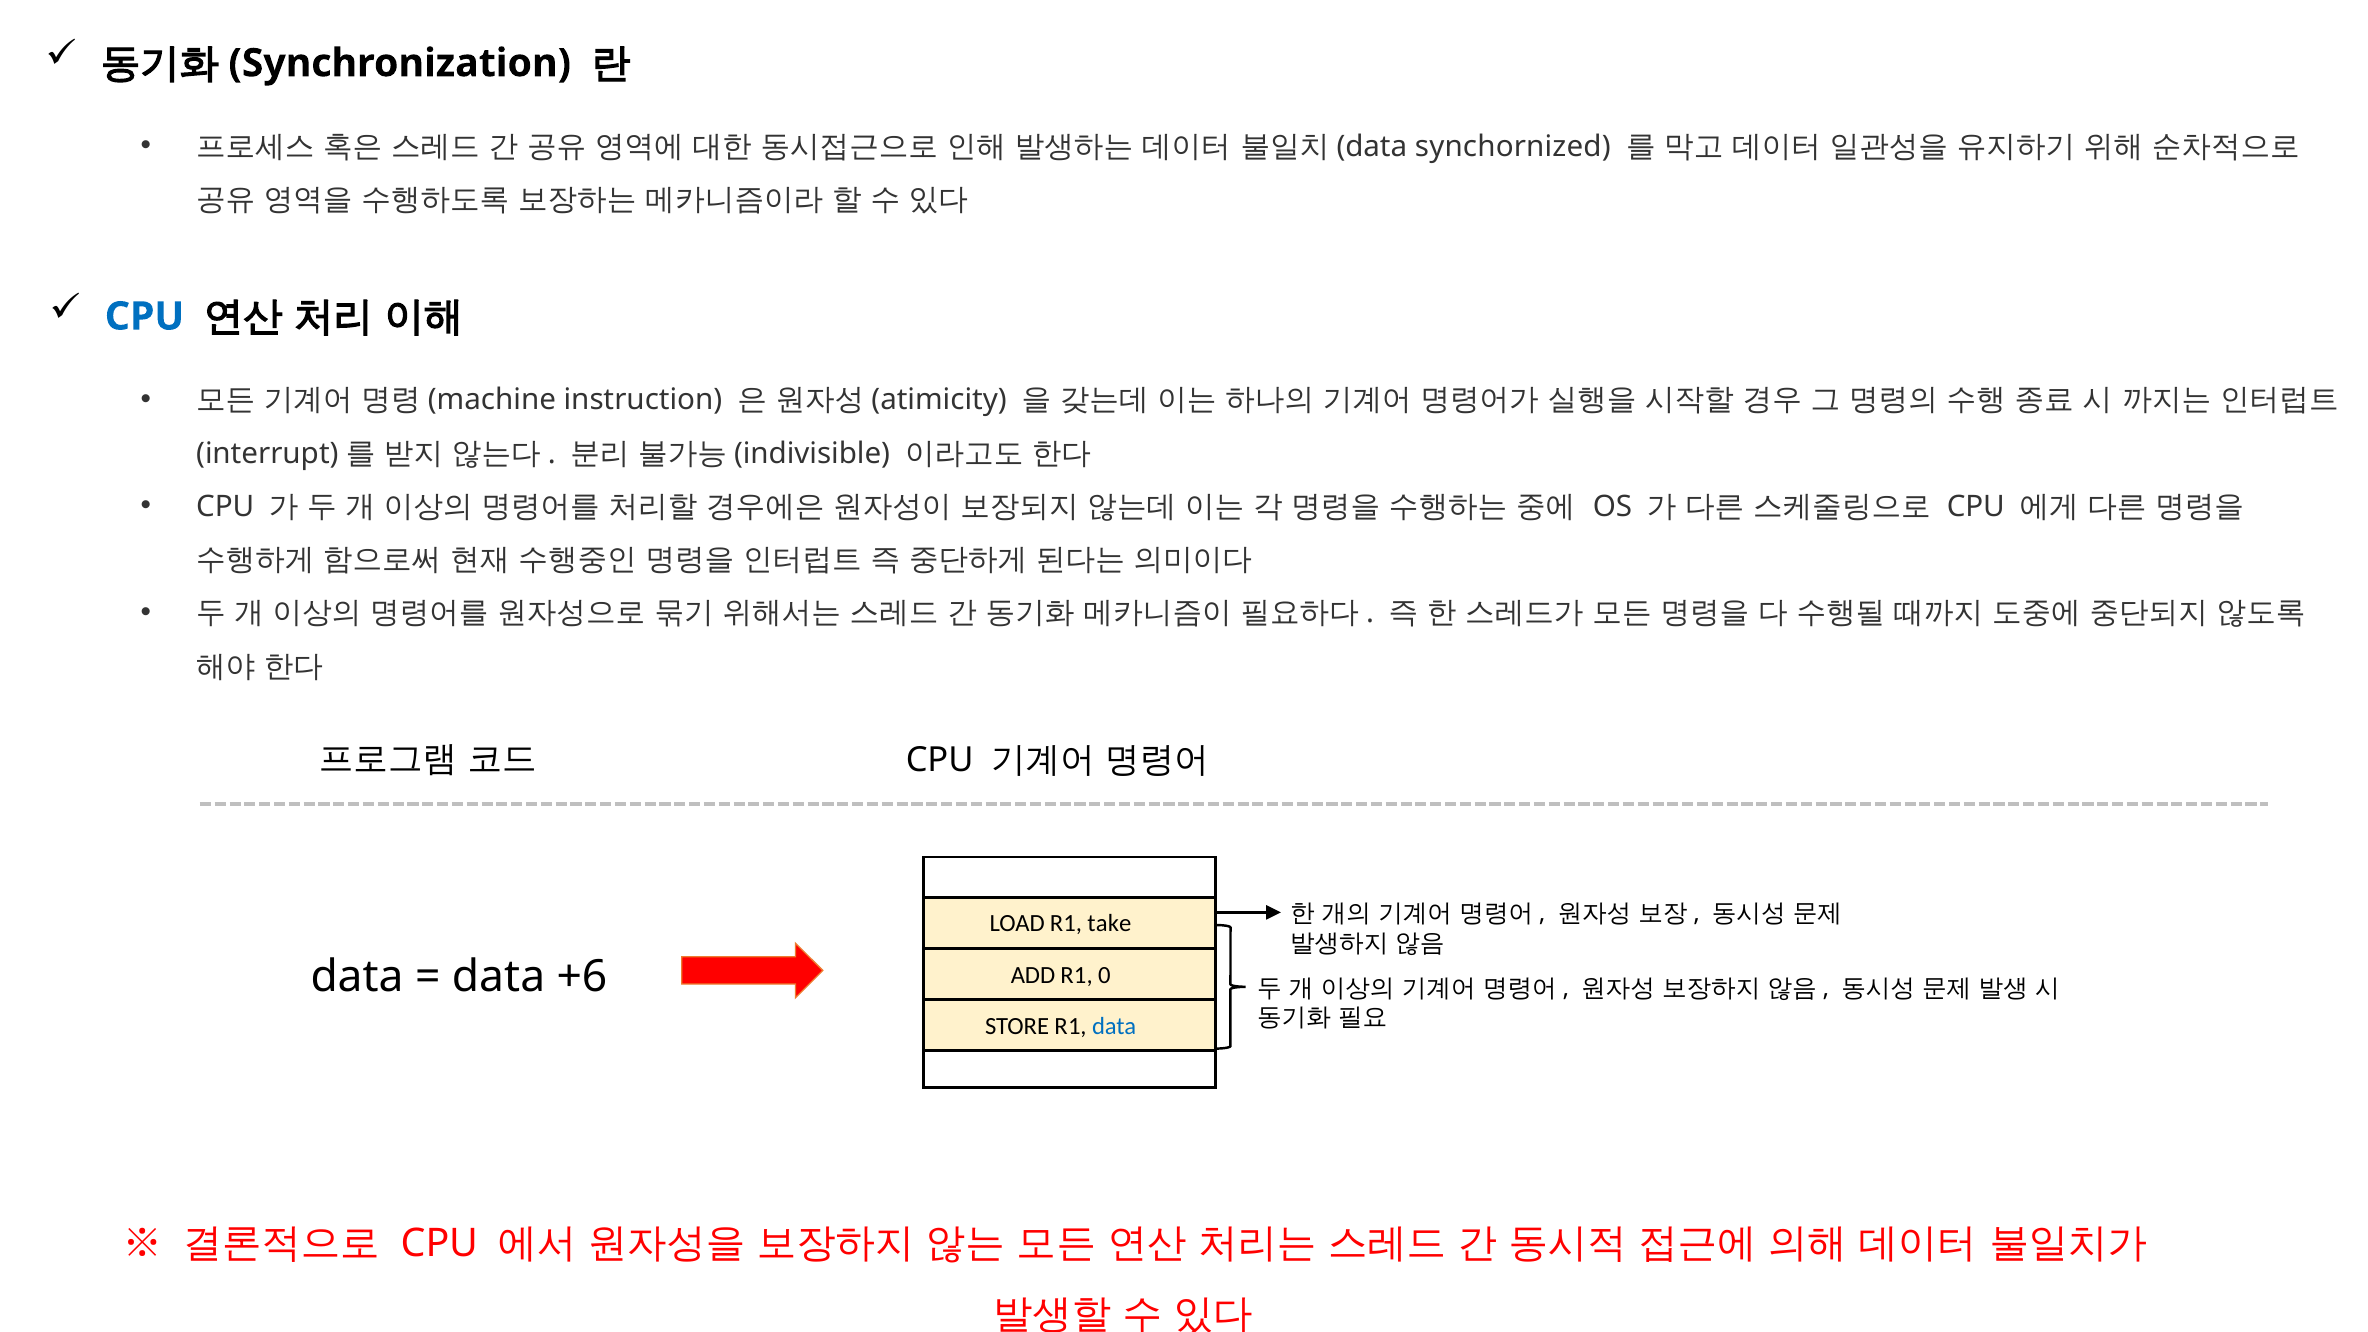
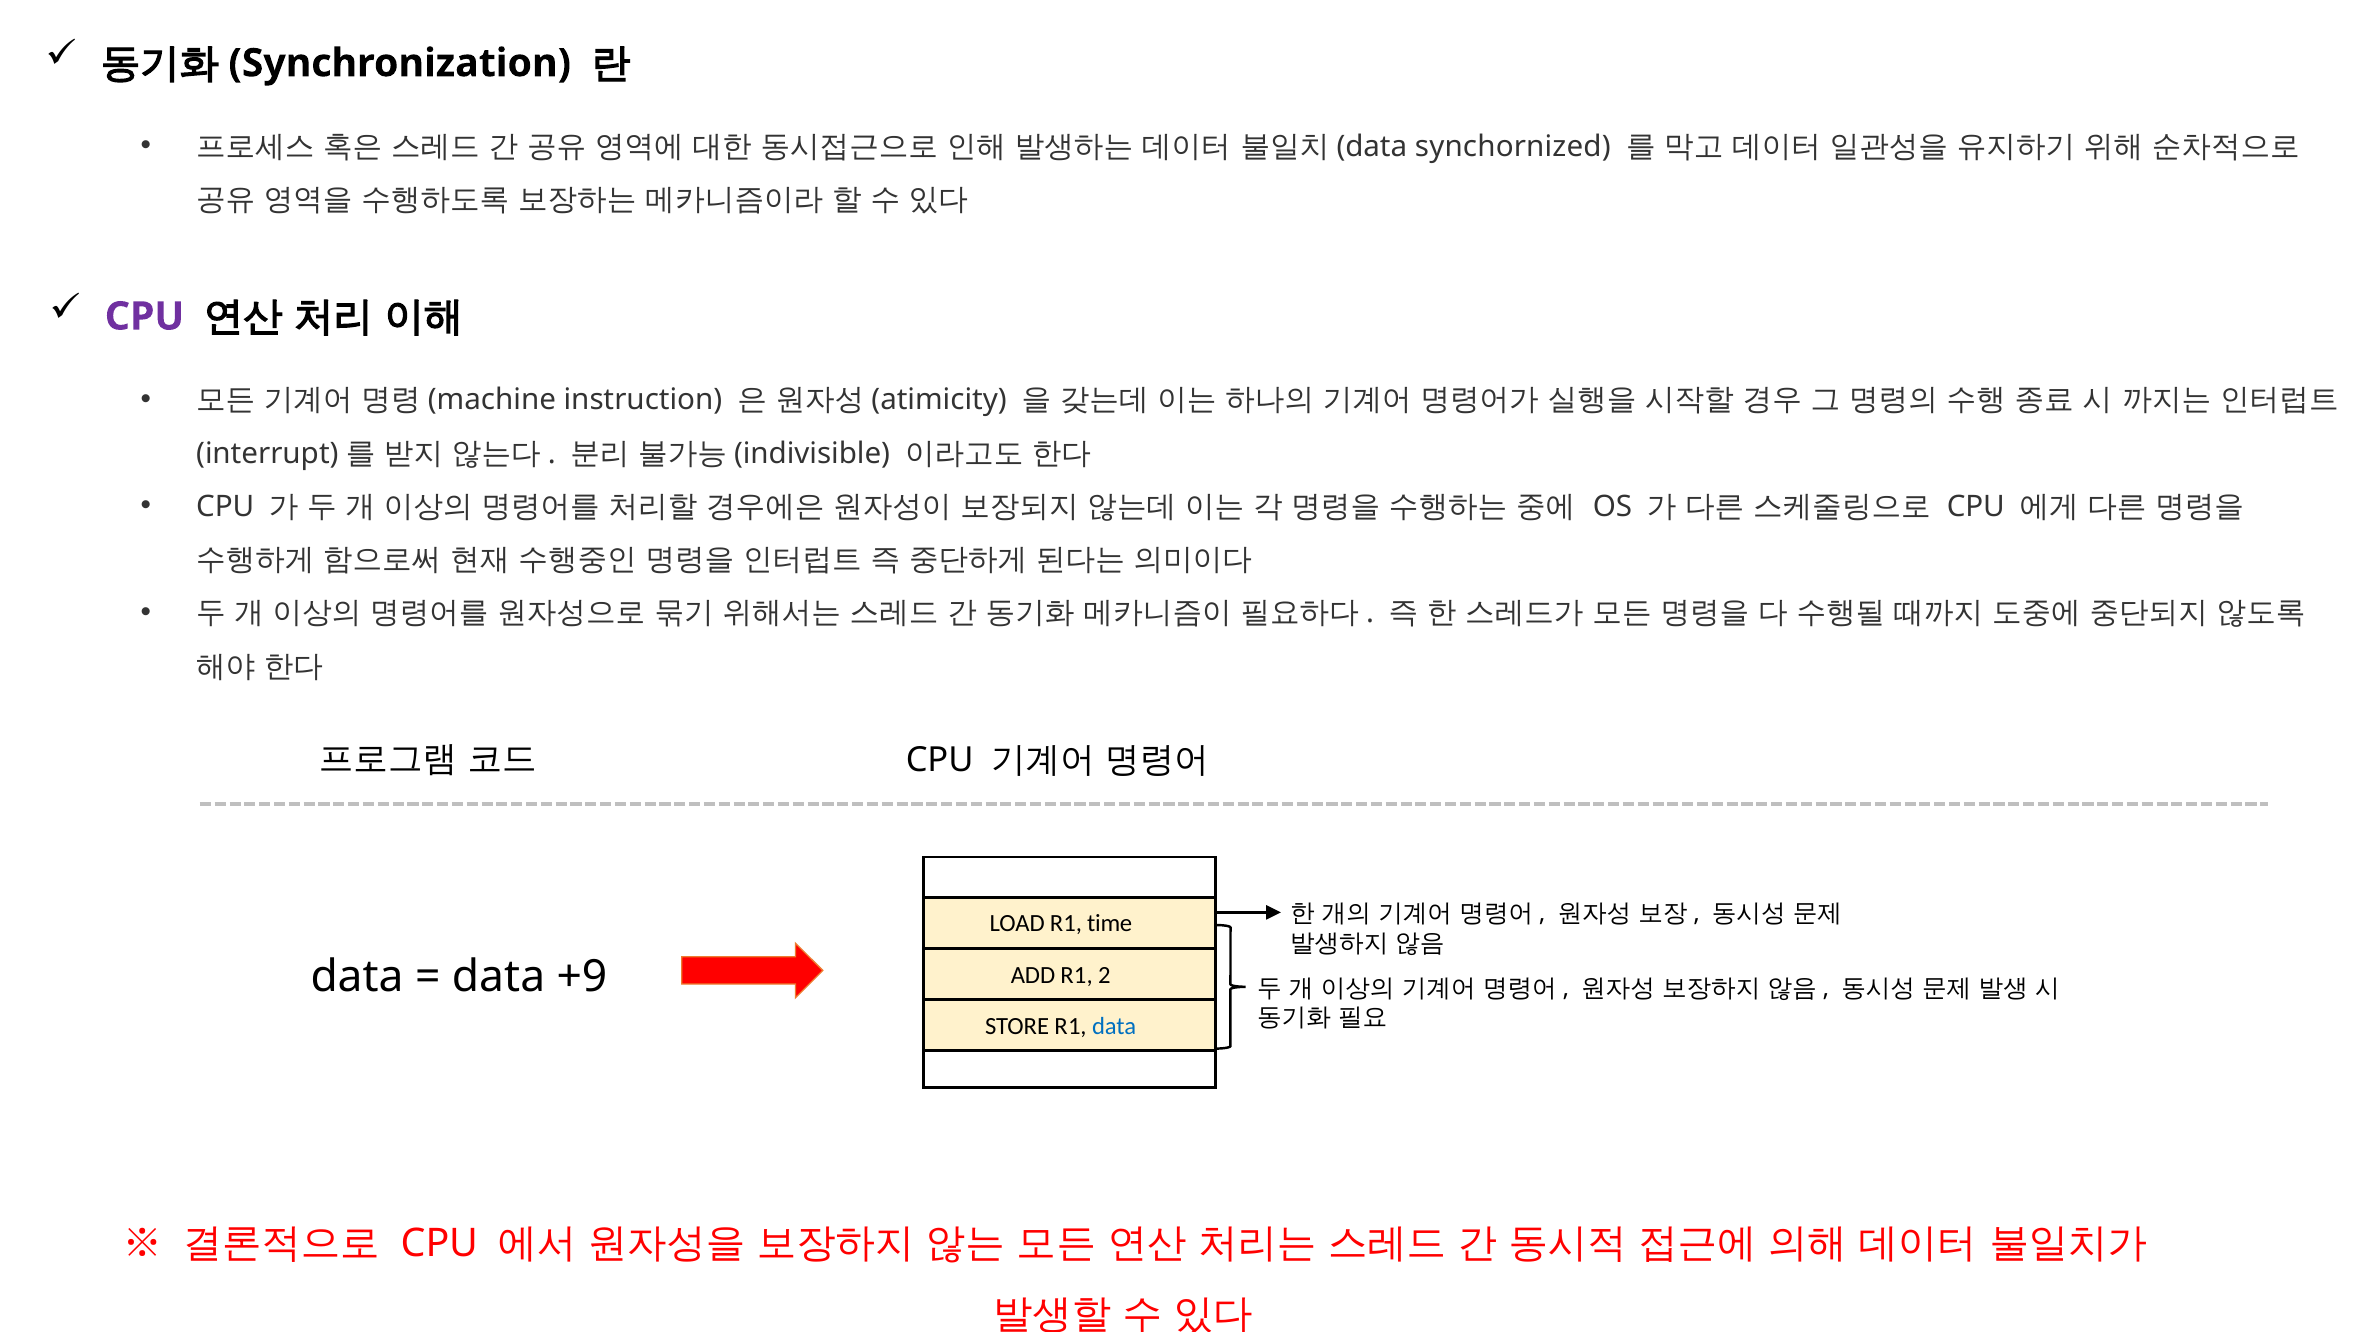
CPU colour: blue -> purple (144, 317)
take: take -> time (1110, 923)
+6: +6 -> +9 (582, 977)
0: 0 -> 2 (1104, 975)
